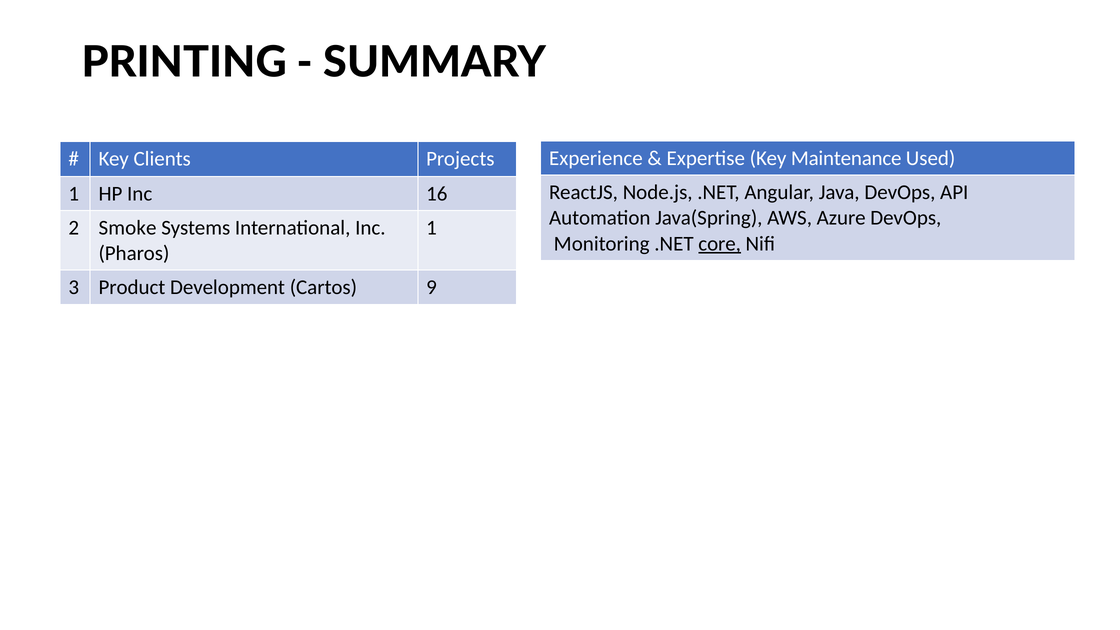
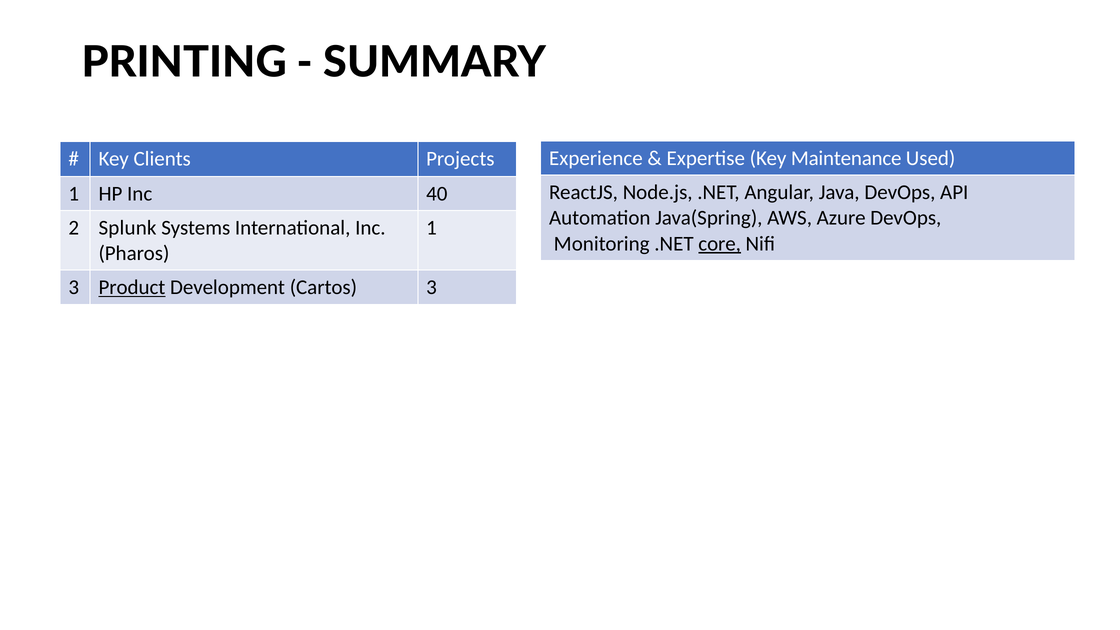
16: 16 -> 40 (437, 194)
Smoke: Smoke -> Splunk (128, 228)
Product underline: none -> present (132, 287)
Cartos 9: 9 -> 3 (432, 287)
